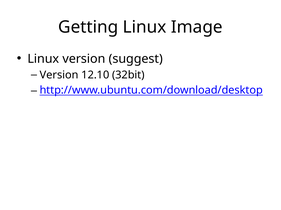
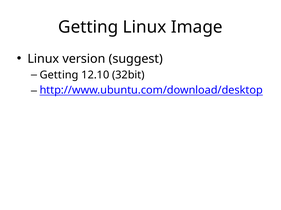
Version: Version -> Getting (59, 75)
